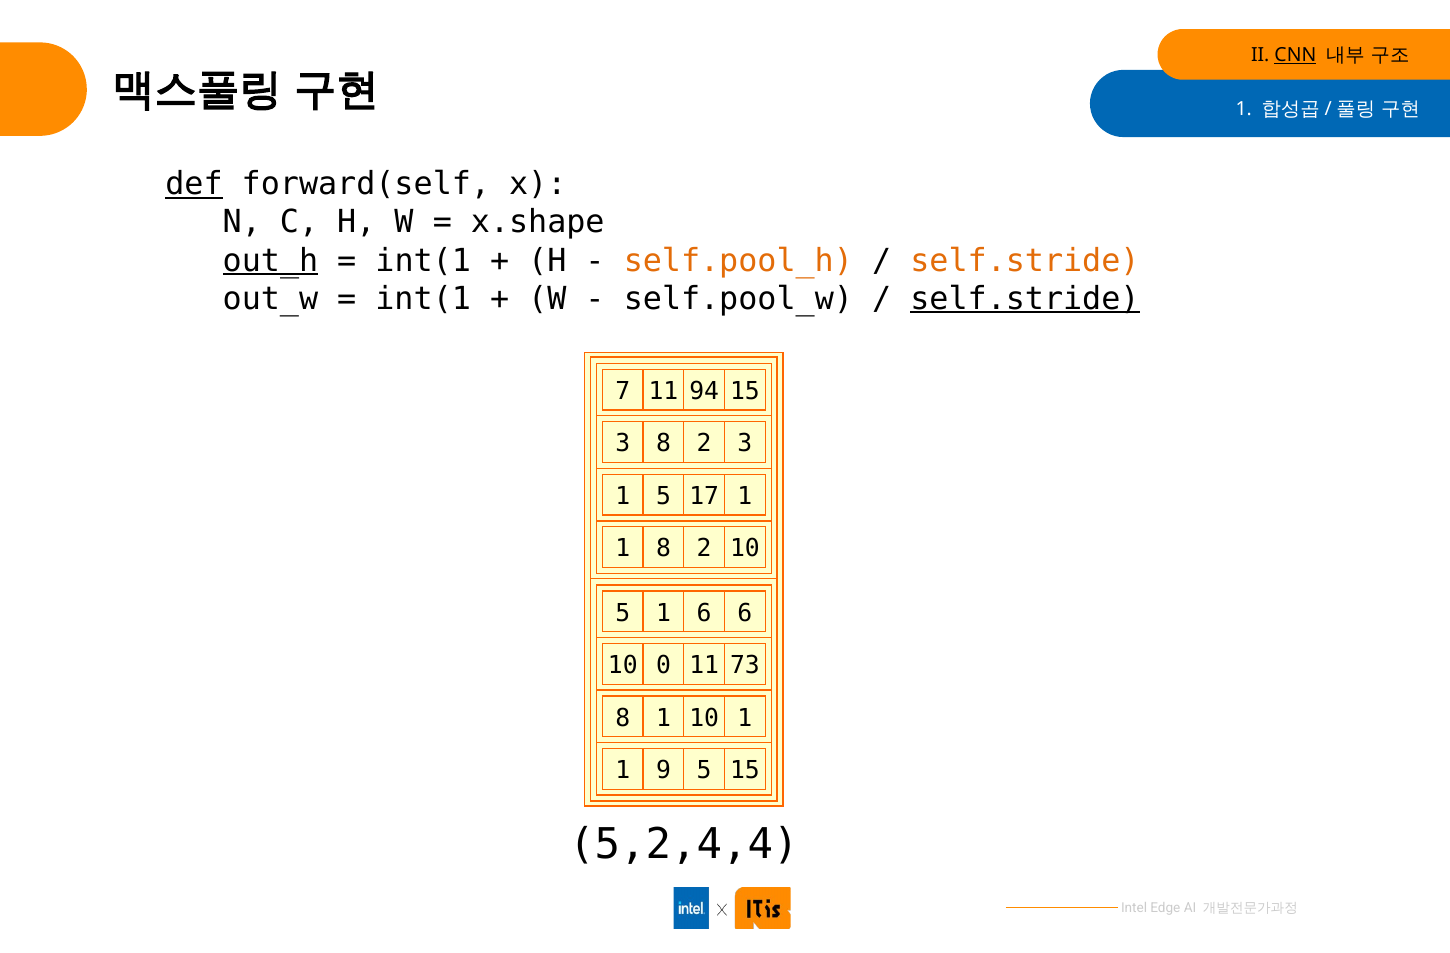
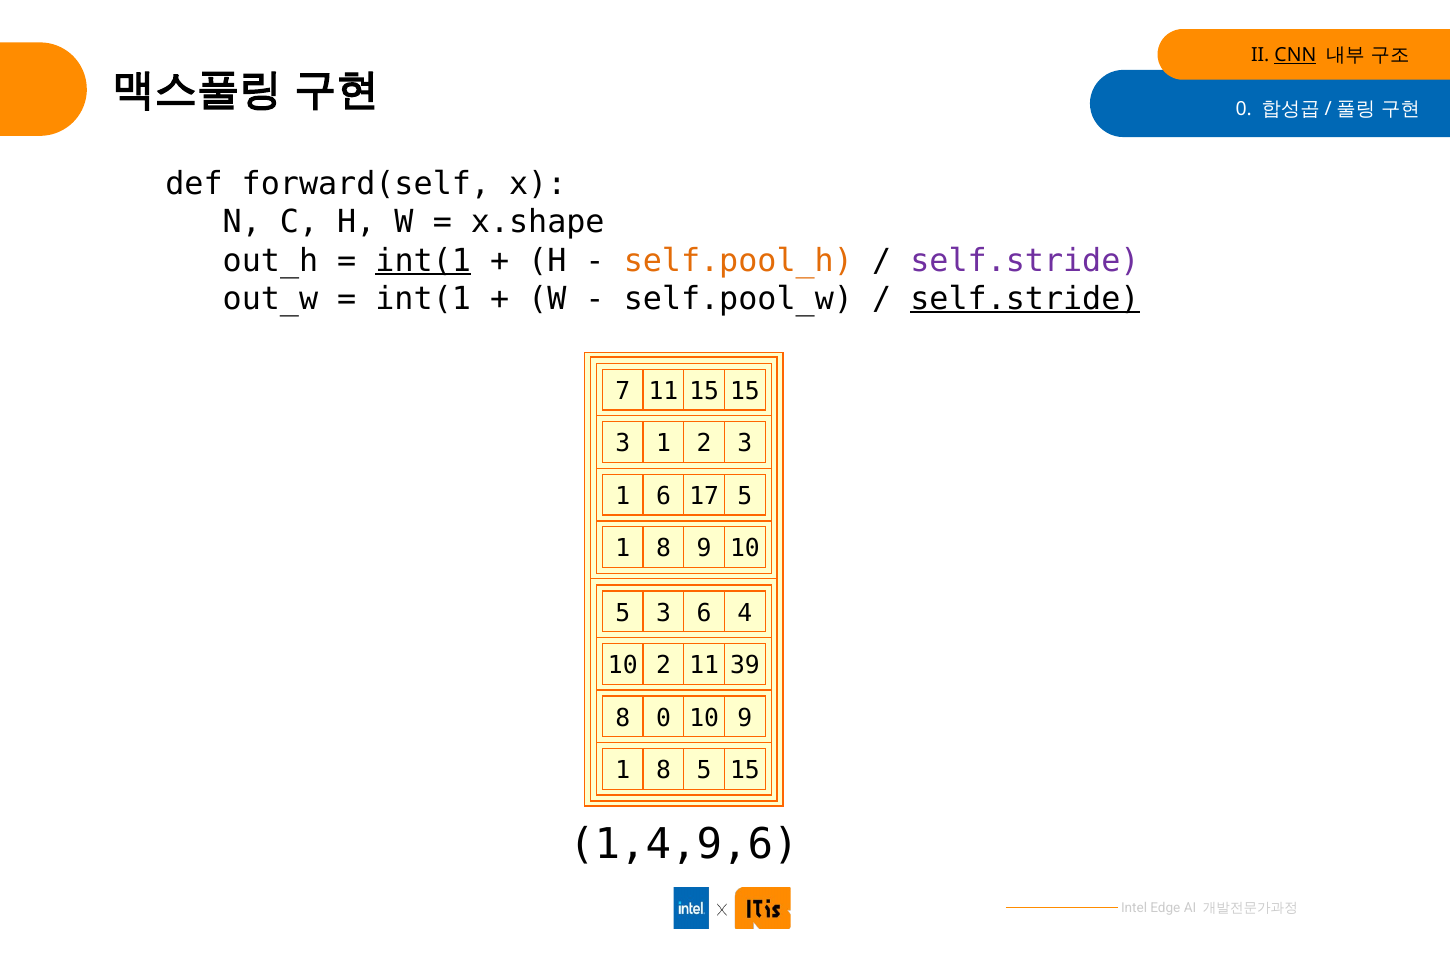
1: 1 -> 0 (1244, 109)
def underline: present -> none (194, 184)
out_h underline: present -> none (270, 260)
int(1 underline: none -> present (423, 260)
self.stride colour: orange -> purple (1025, 260)
11 94: 94 -> 15 (704, 391)
8: 8 -> 1 (664, 444)
1 5: 5 -> 6 (664, 496)
17 1: 1 -> 5 (745, 496)
1 8 2: 2 -> 9 (704, 548)
5 1: 1 -> 3 (664, 613)
6 6: 6 -> 4 (745, 613)
10 0: 0 -> 2 (664, 665)
73: 73 -> 39 (745, 665)
8 1: 1 -> 0 (664, 718)
10 1: 1 -> 9 (745, 718)
9: 9 -> 8 (664, 770)
5,2,4,4: 5,2,4,4 -> 1,4,9,6 (684, 844)
